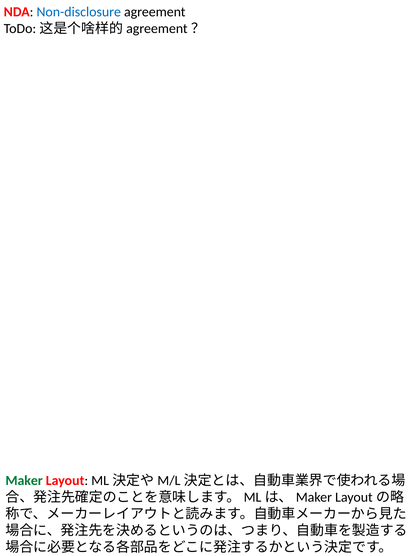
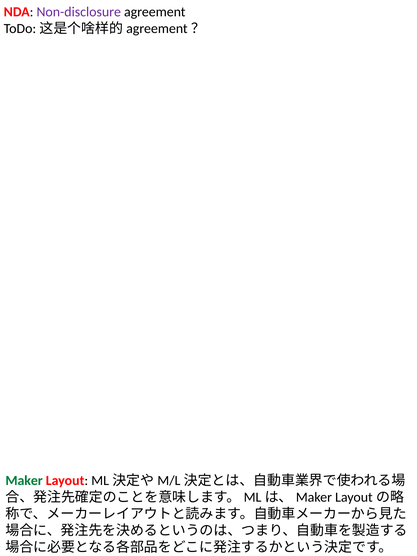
Non-disclosure colour: blue -> purple (79, 12)
